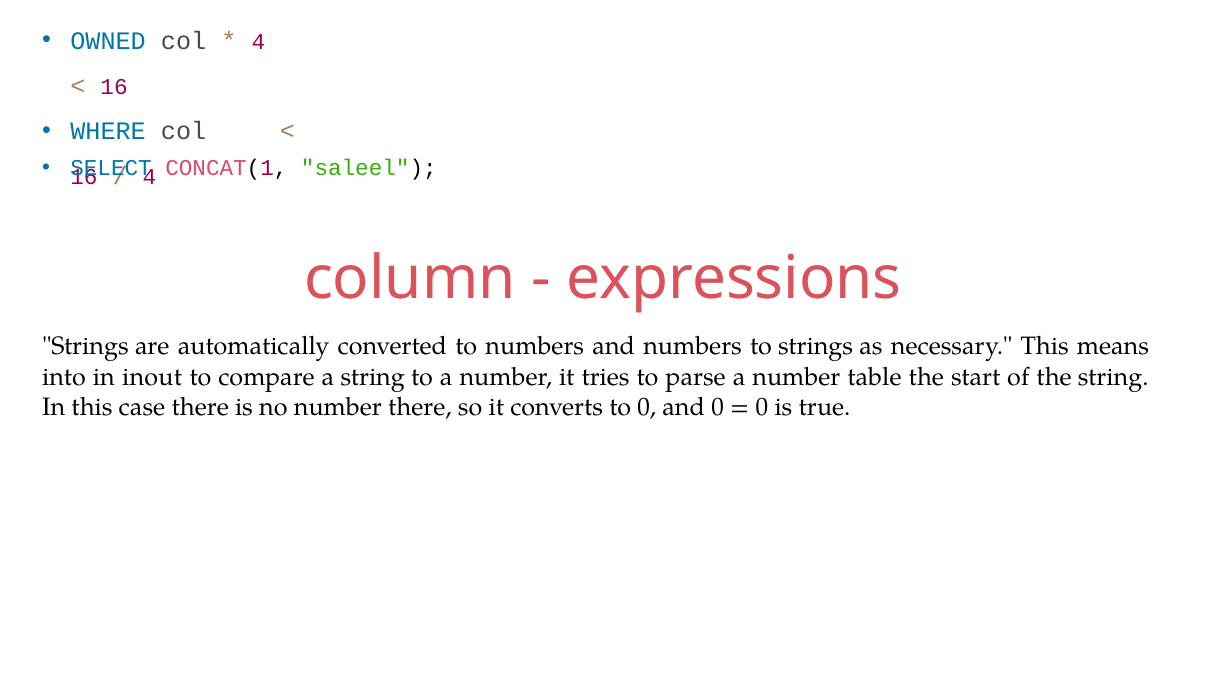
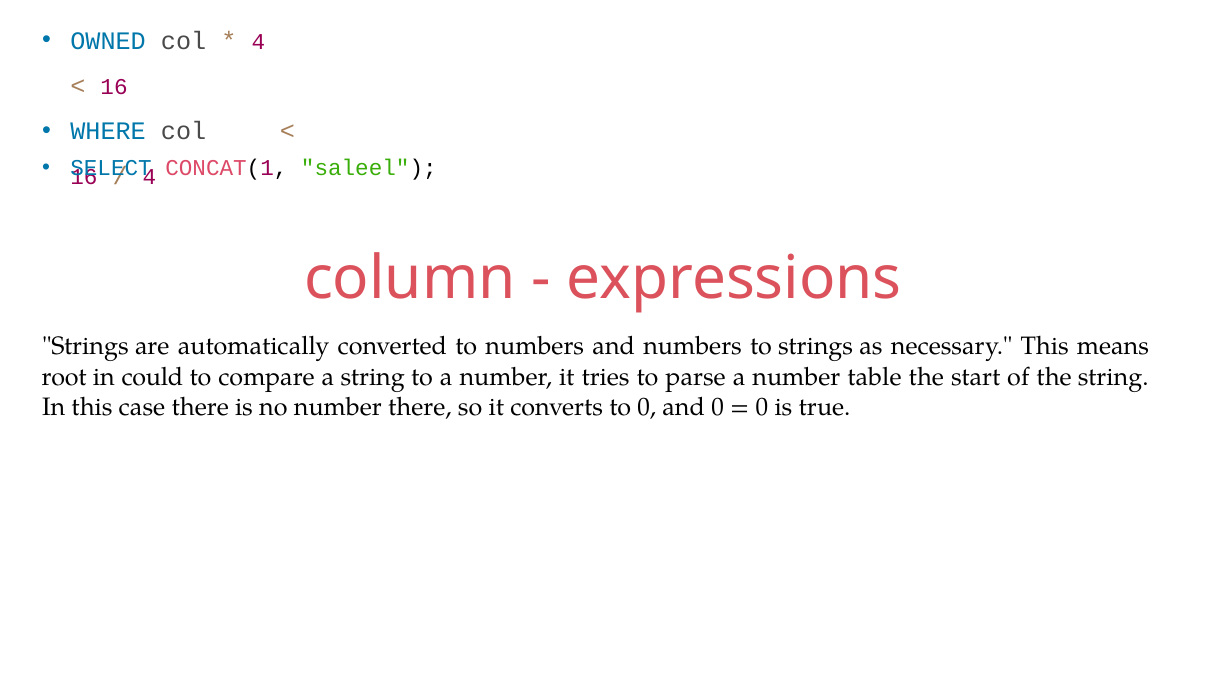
into: into -> root (64, 377)
inout: inout -> could (152, 377)
